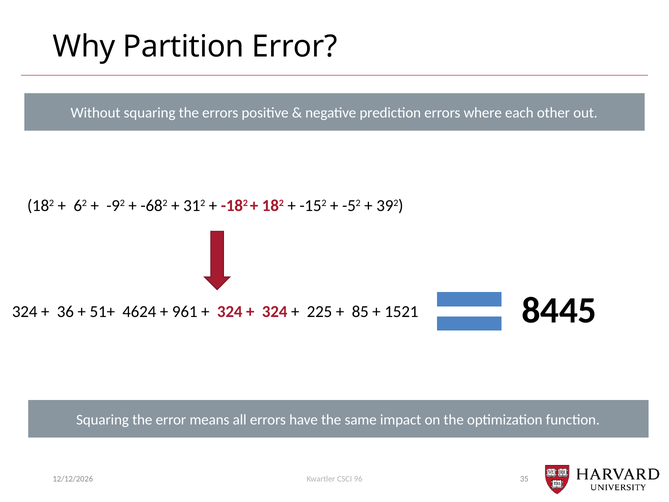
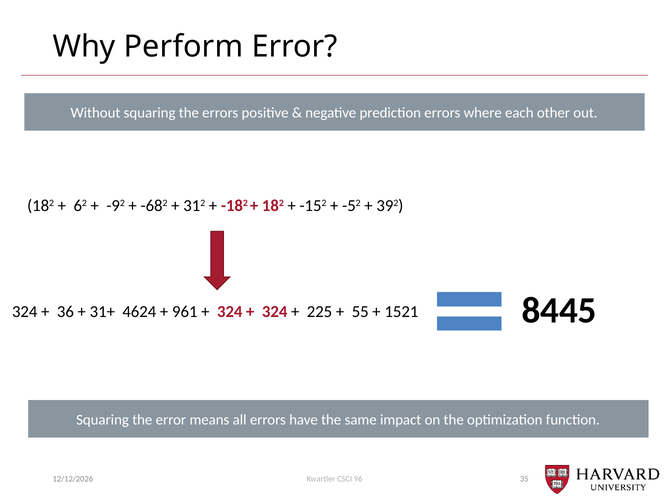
Partition: Partition -> Perform (183, 46)
51+: 51+ -> 31+ (102, 311)
85: 85 -> 55 (360, 311)
